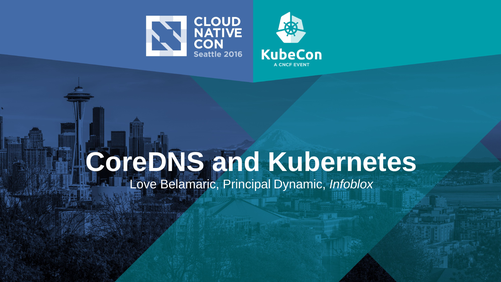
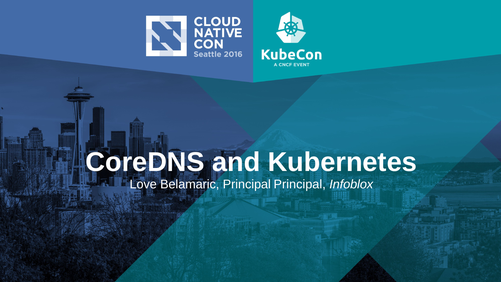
Principal Dynamic: Dynamic -> Principal (300, 184)
